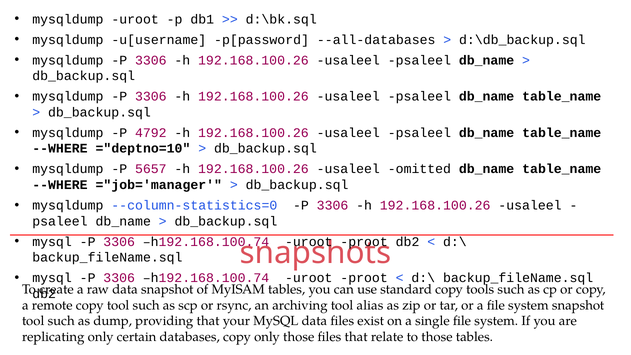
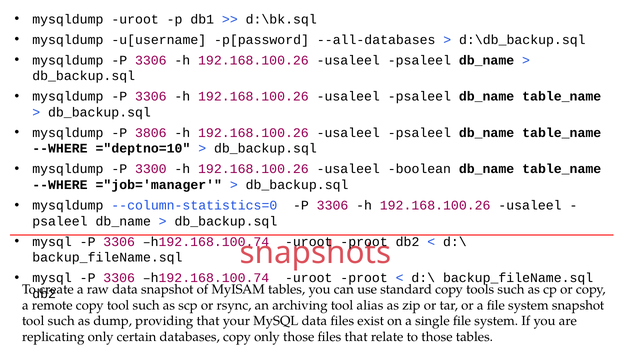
4792: 4792 -> 3806 (151, 133)
5657: 5657 -> 3300 (151, 169)
omitted: omitted -> boolean (419, 169)
